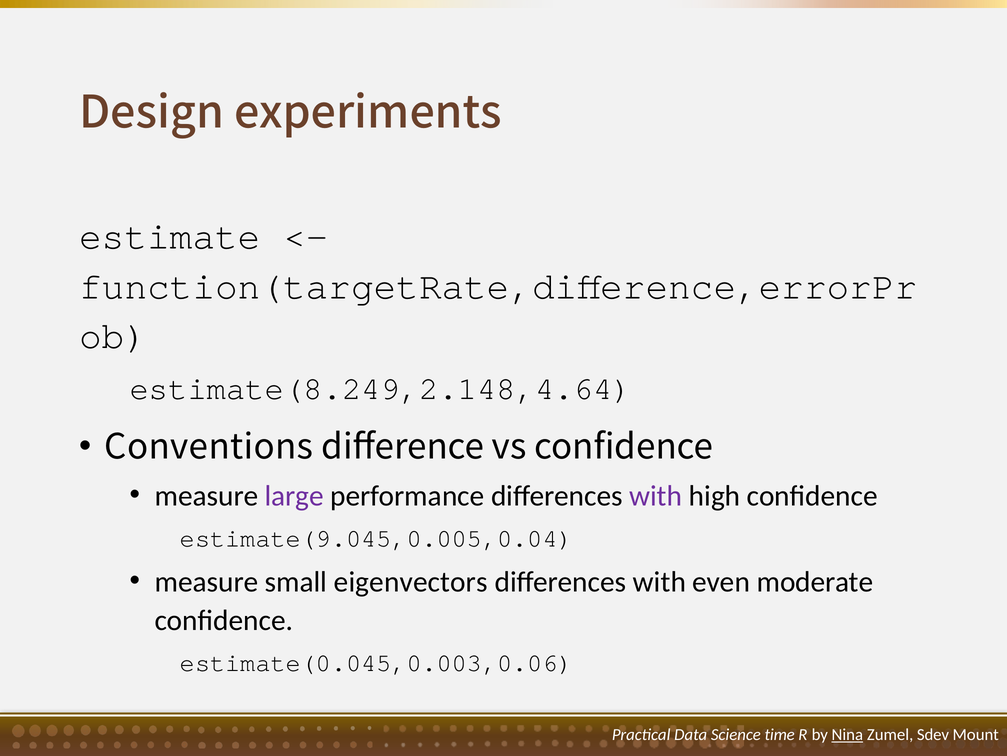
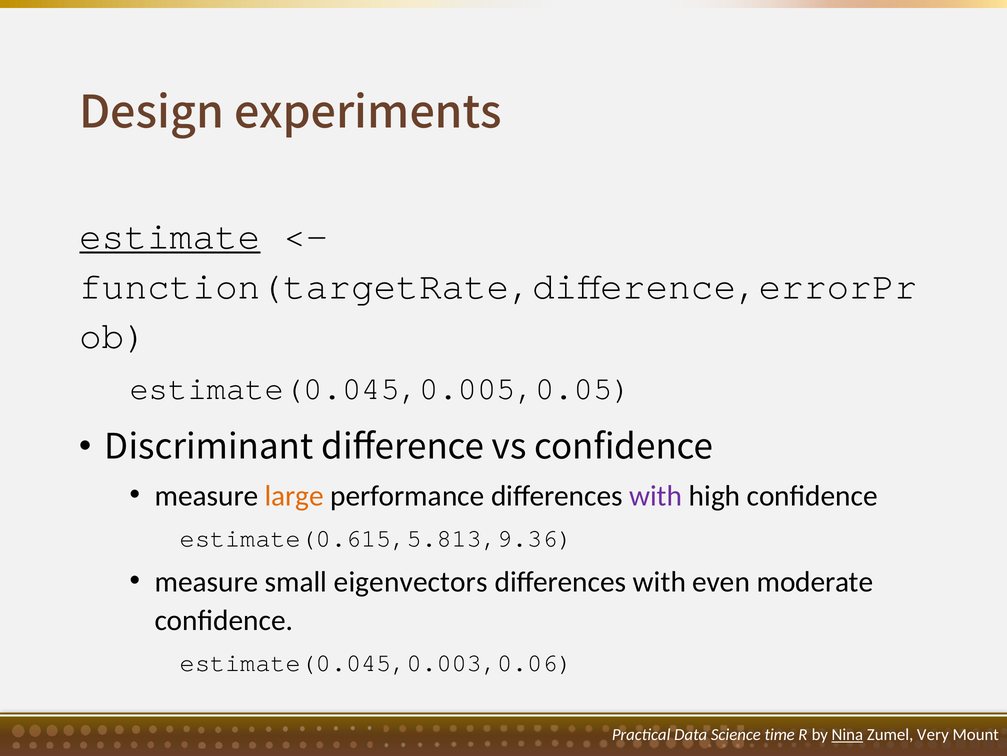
estimate underline: none -> present (170, 236)
estimate(8.249,2.148,4.64: estimate(8.249,2.148,4.64 -> estimate(0.045,0.005,0.05 (381, 388)
Conventions: Conventions -> Discriminant (209, 447)
large colour: purple -> orange (294, 495)
estimate(9.045,0.005,0.04: estimate(9.045,0.005,0.04 -> estimate(0.615,5.813,9.36 (376, 538)
Sdev: Sdev -> Very (933, 734)
